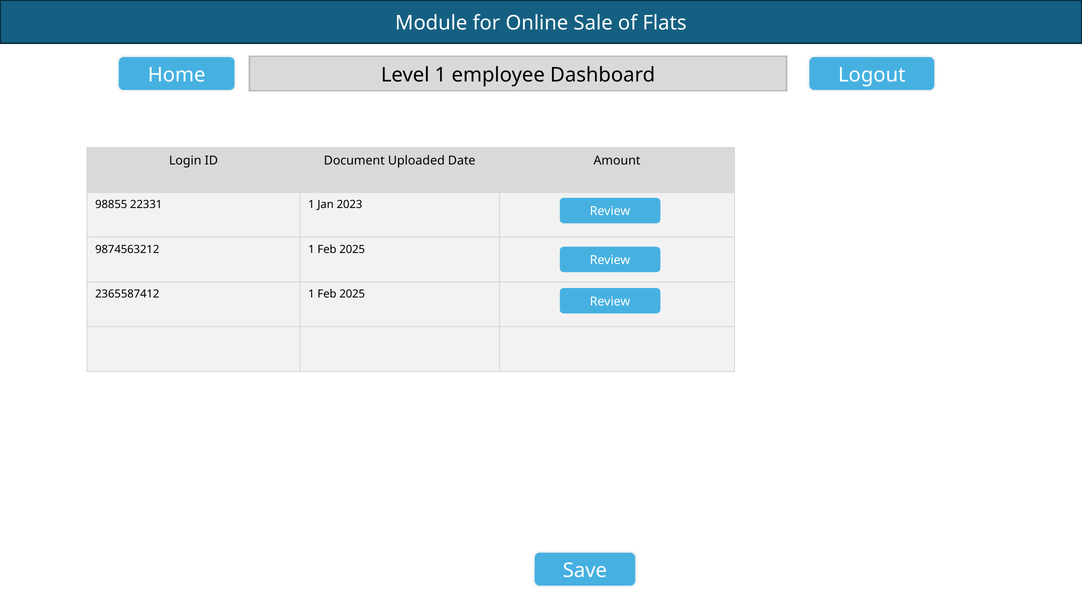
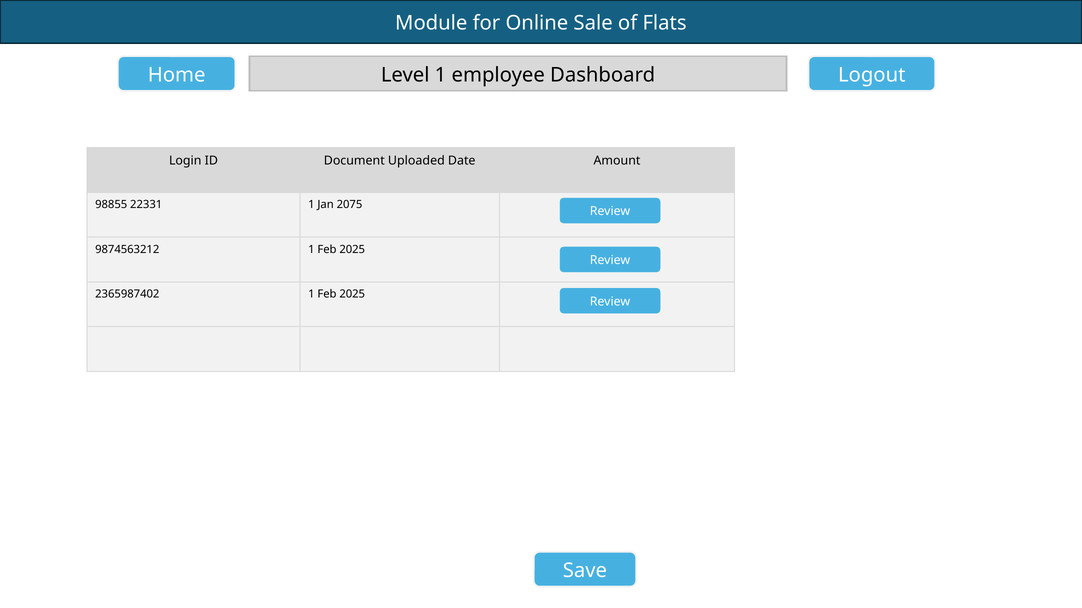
2023: 2023 -> 2075 (350, 205)
2365587412: 2365587412 -> 2365987402 (127, 295)
